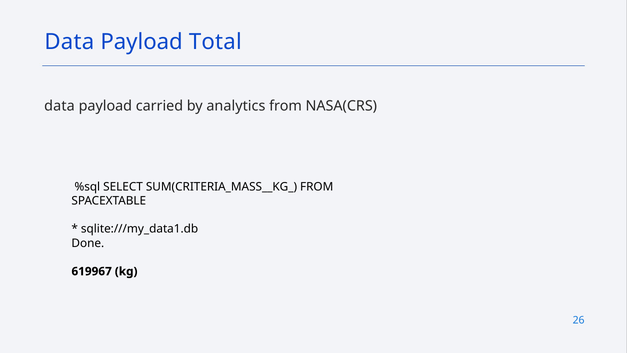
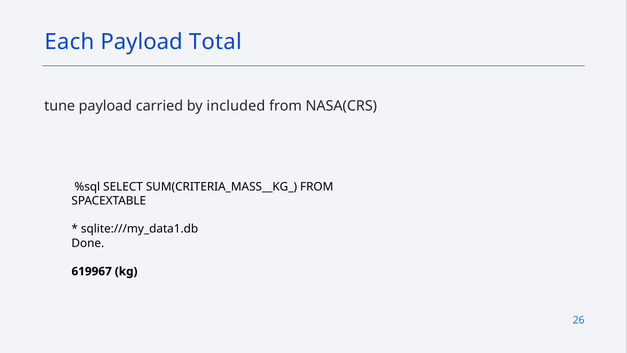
Data: Data -> Each (69, 42)
data: data -> tune (60, 106)
analytics: analytics -> included (236, 106)
